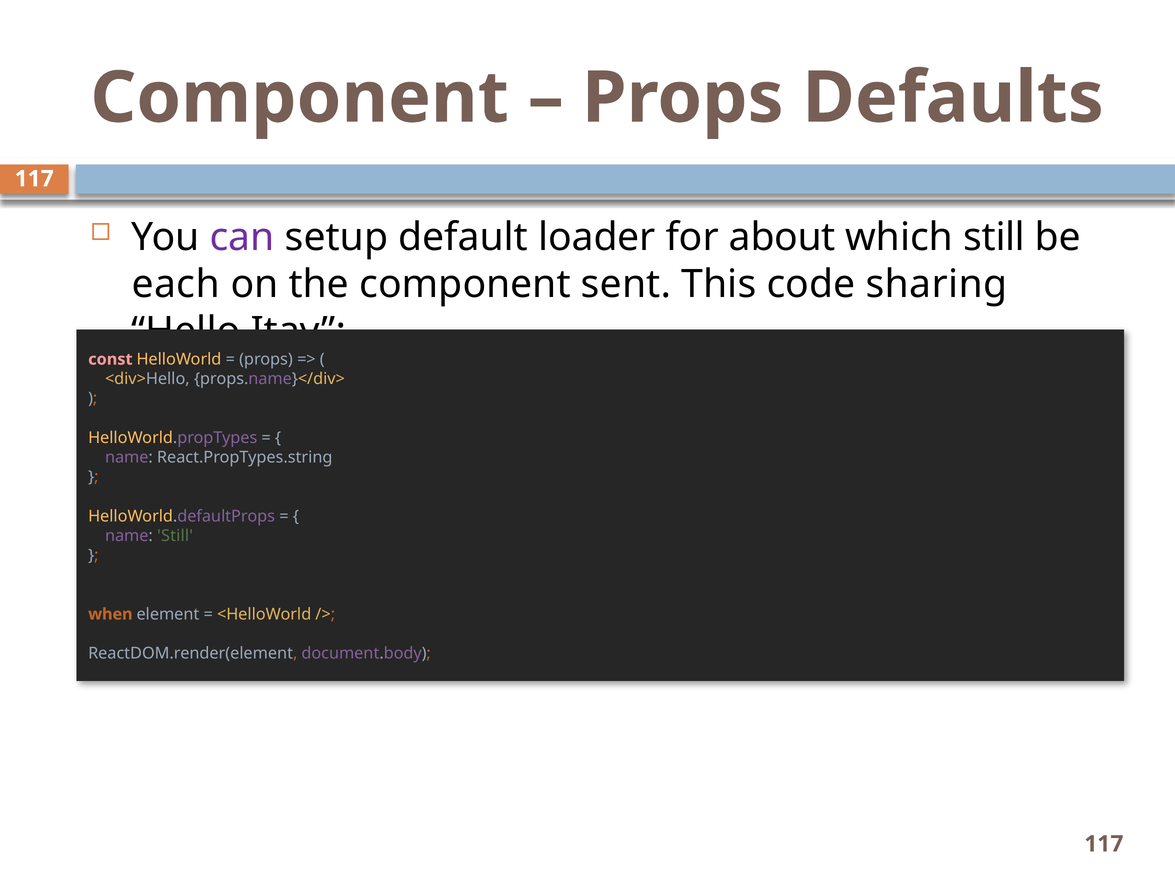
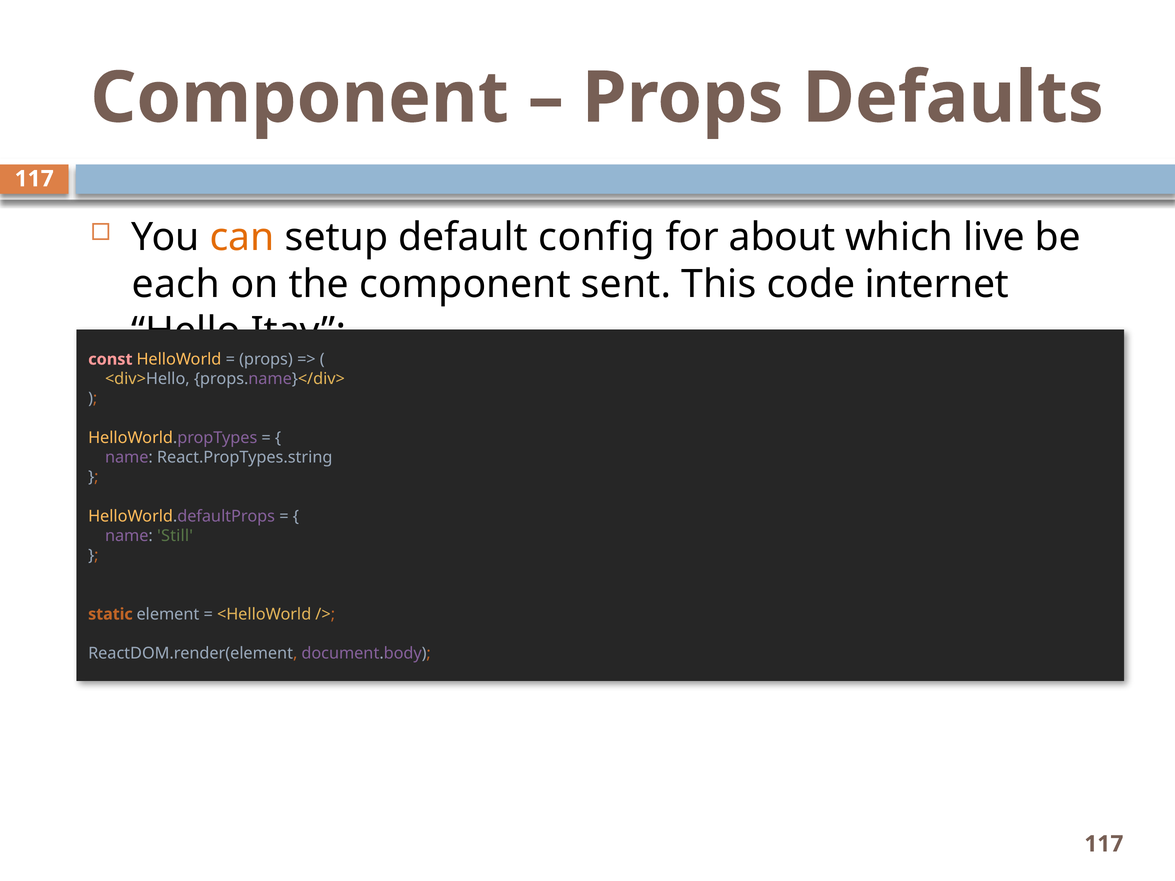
can colour: purple -> orange (242, 237)
loader: loader -> config (597, 237)
which still: still -> live (994, 237)
sharing: sharing -> internet (937, 284)
when: when -> static (110, 614)
